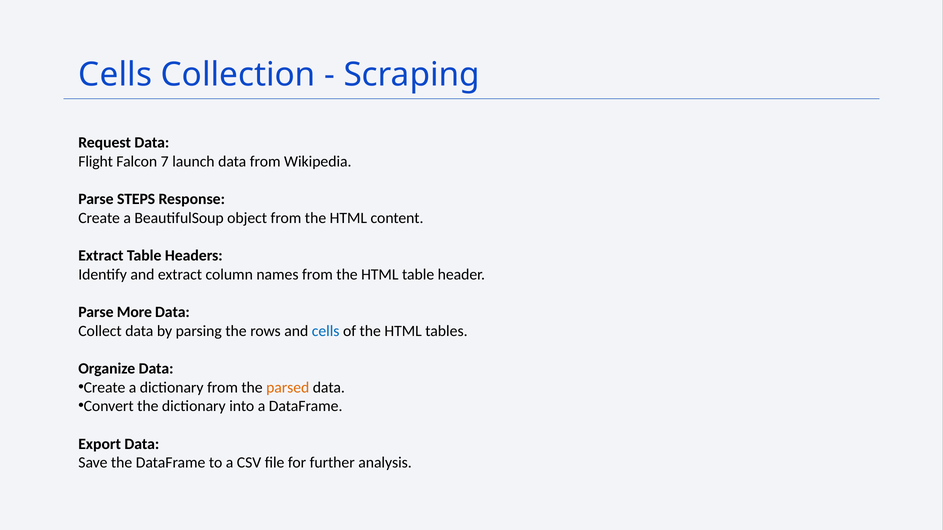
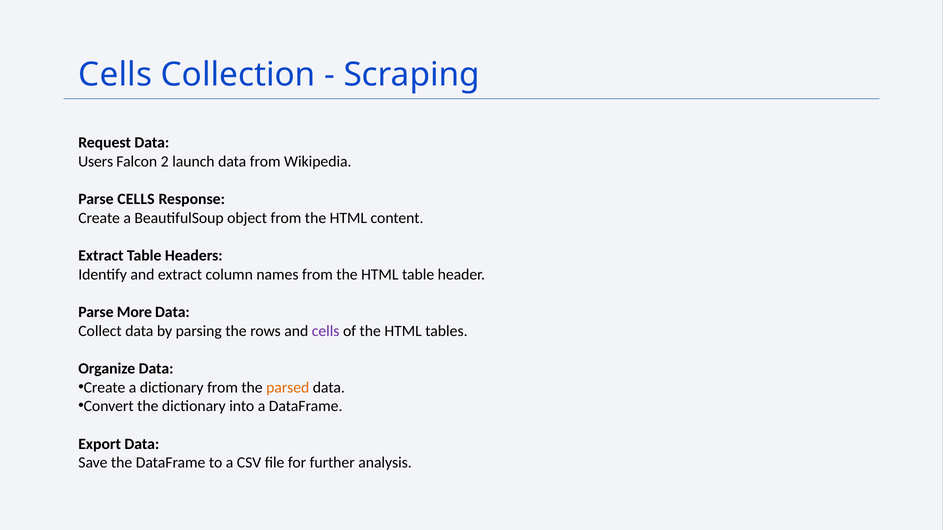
Flight: Flight -> Users (96, 161)
7: 7 -> 2 (165, 161)
Parse STEPS: STEPS -> CELLS (136, 199)
cells colour: blue -> purple (326, 331)
